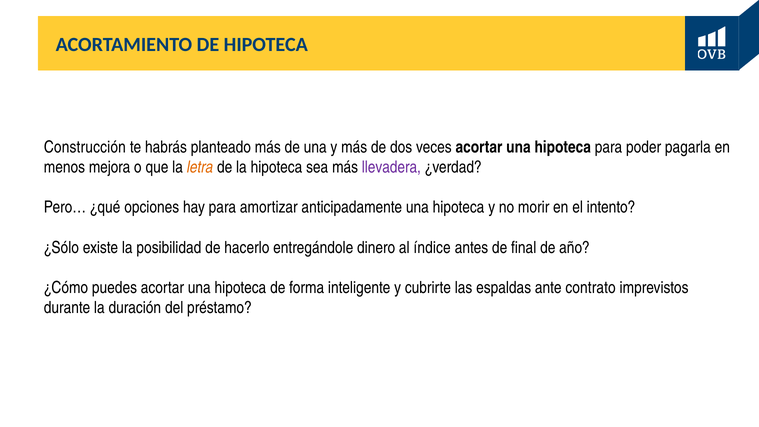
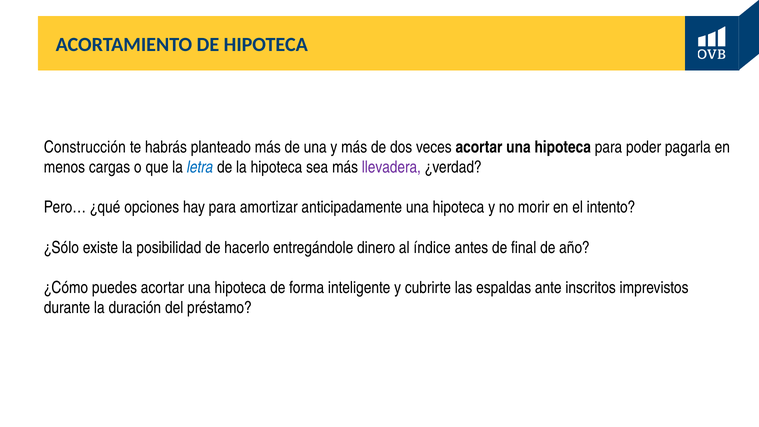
mejora: mejora -> cargas (110, 167)
letra colour: orange -> blue (200, 167)
contrato: contrato -> inscritos (591, 288)
